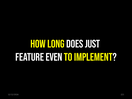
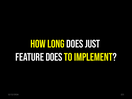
FEATURE EVEN: EVEN -> DOES (54, 57)
